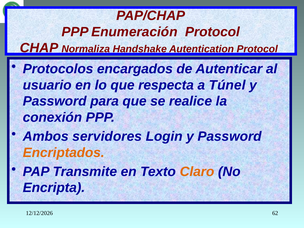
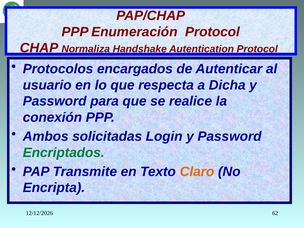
Túnel: Túnel -> Dicha (227, 85)
servidores: servidores -> solicitadas (107, 136)
Encriptados colour: orange -> green (64, 153)
